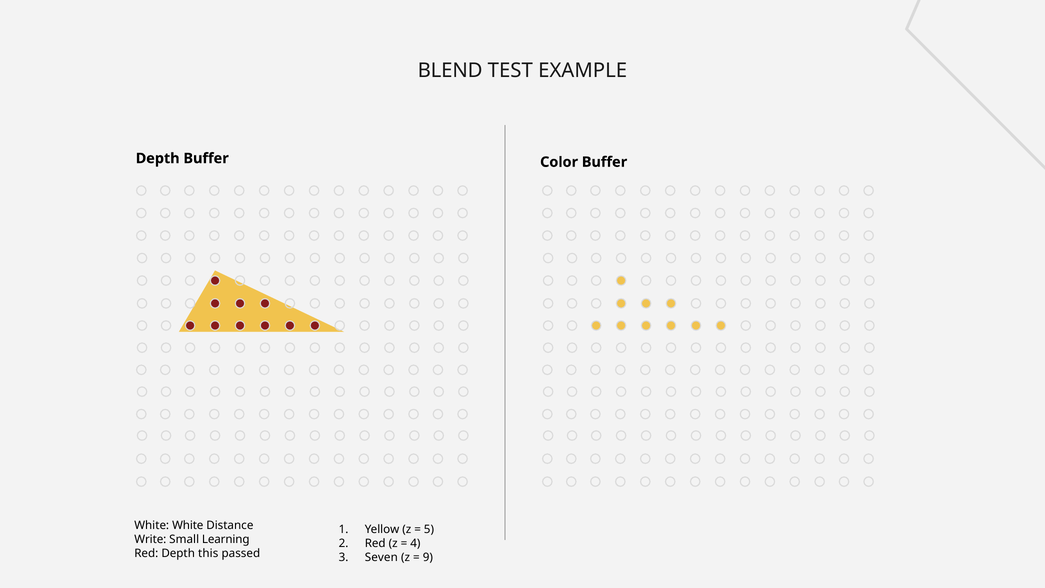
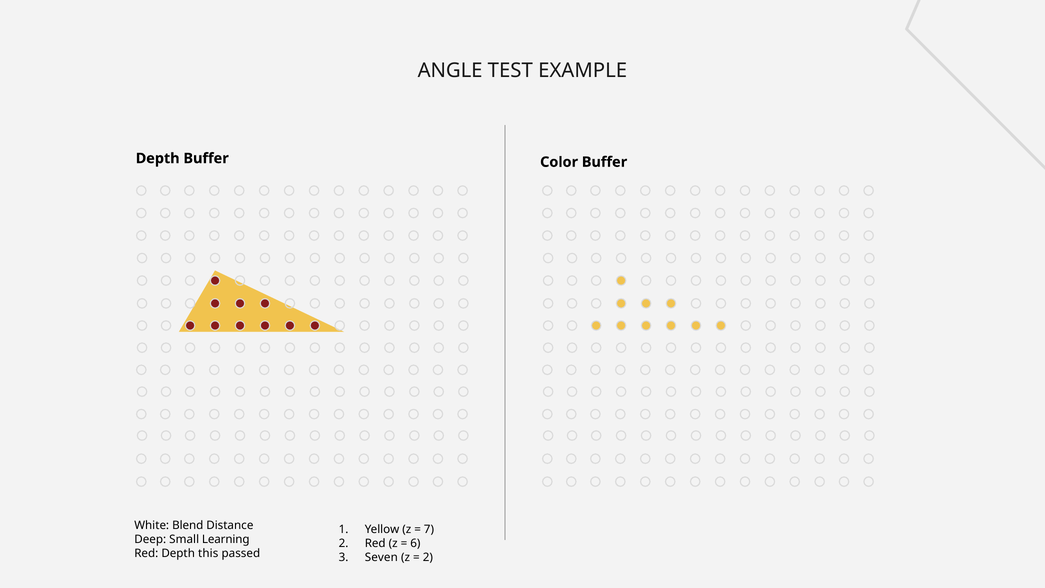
BLEND: BLEND -> ANGLE (450, 70)
White White: White -> Blend (188, 526)
5: 5 -> 7 (429, 529)
Write: Write -> Deep (150, 539)
4: 4 -> 6 (415, 543)
9: 9 -> 2 (428, 557)
